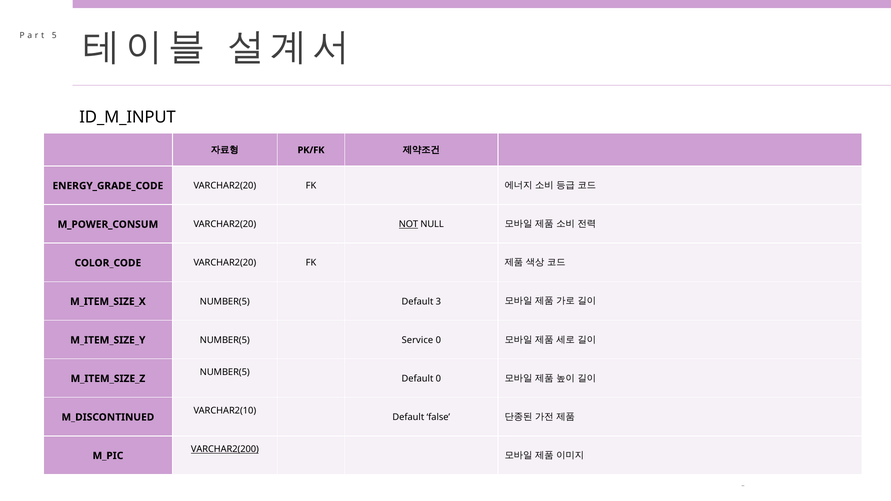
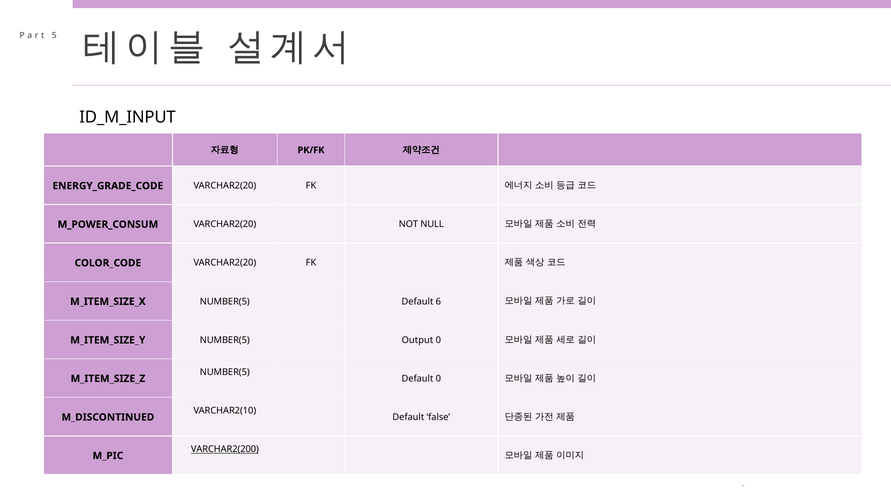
NOT underline: present -> none (408, 224)
3: 3 -> 6 (438, 302)
Service: Service -> Output (417, 340)
